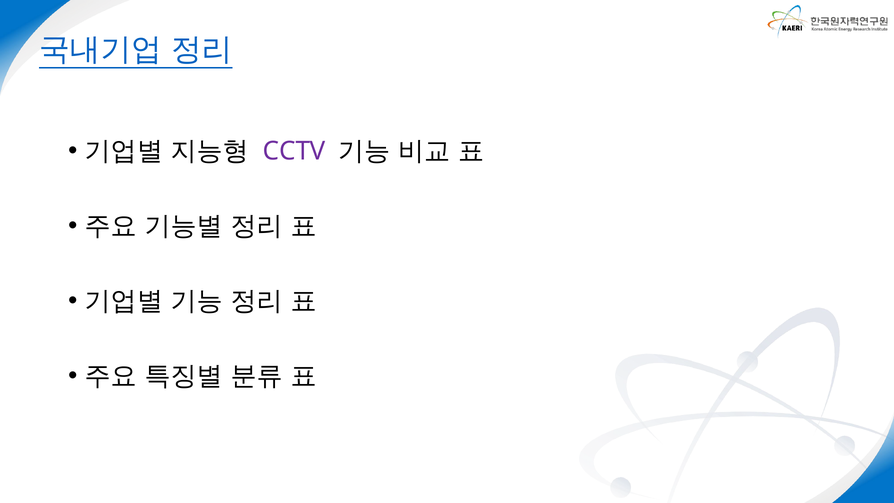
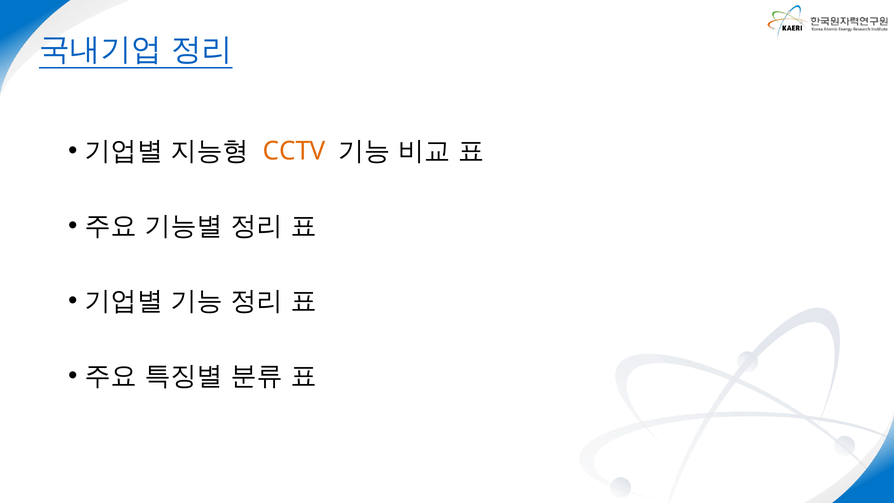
CCTV colour: purple -> orange (294, 151)
